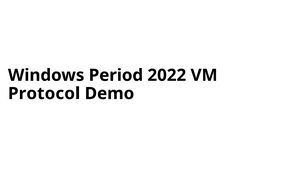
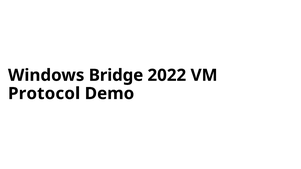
Period: Period -> Bridge (116, 75)
